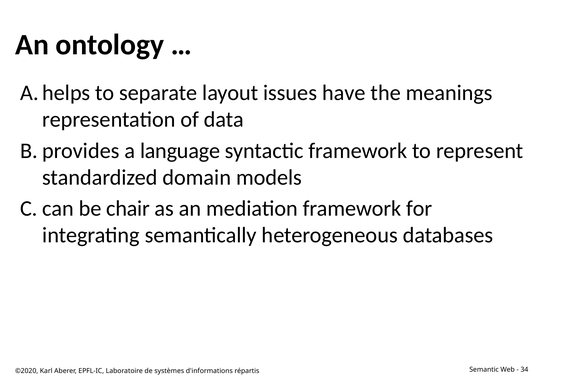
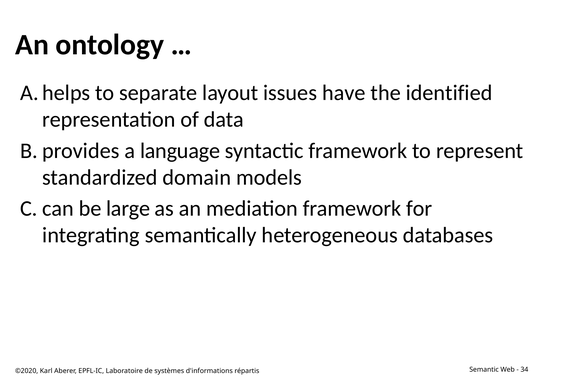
meanings: meanings -> identified (449, 93)
chair: chair -> large (128, 208)
